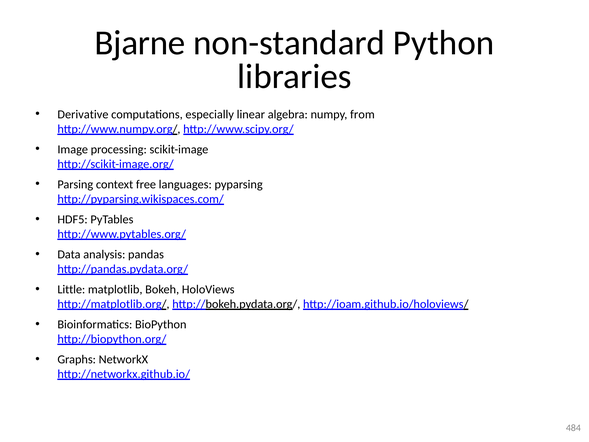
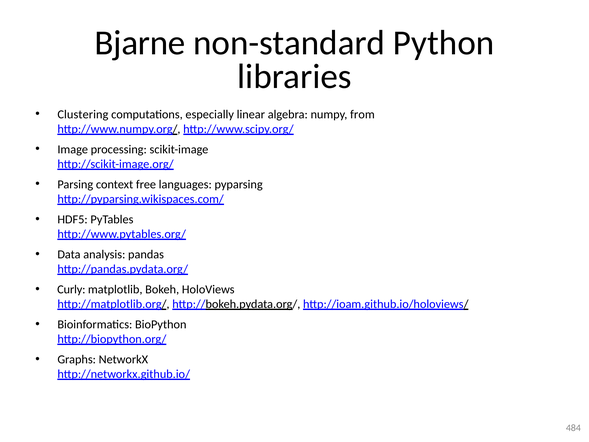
Derivative: Derivative -> Clustering (83, 114)
Little: Little -> Curly (71, 289)
